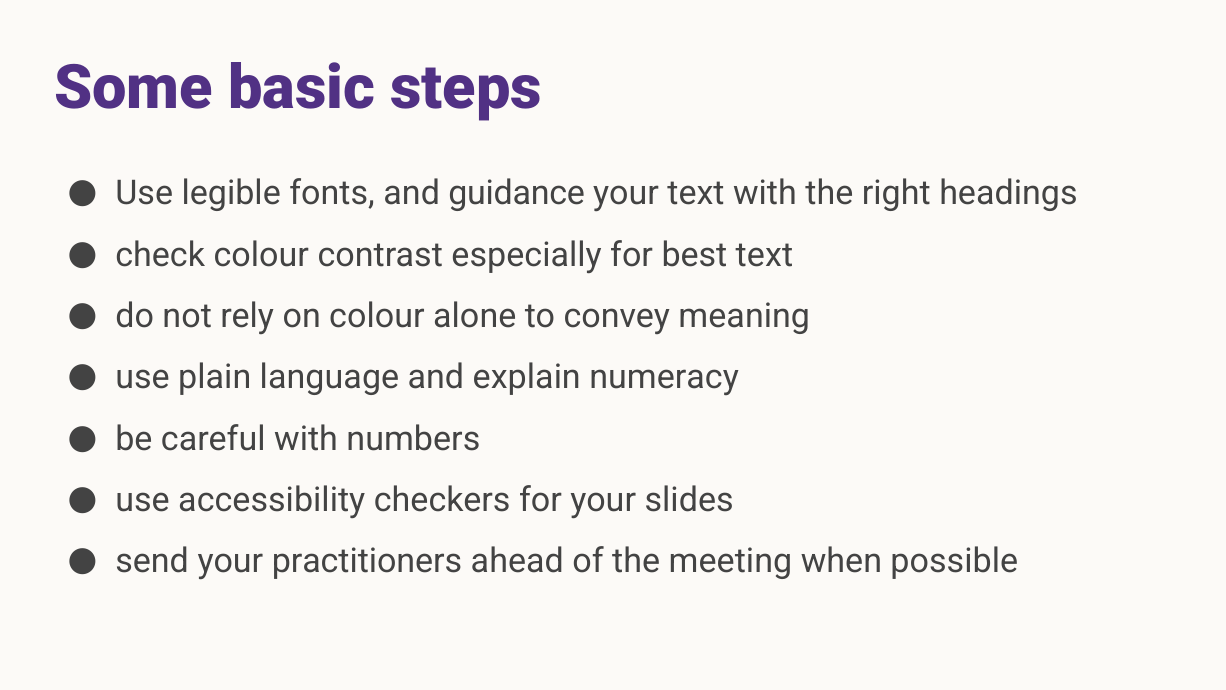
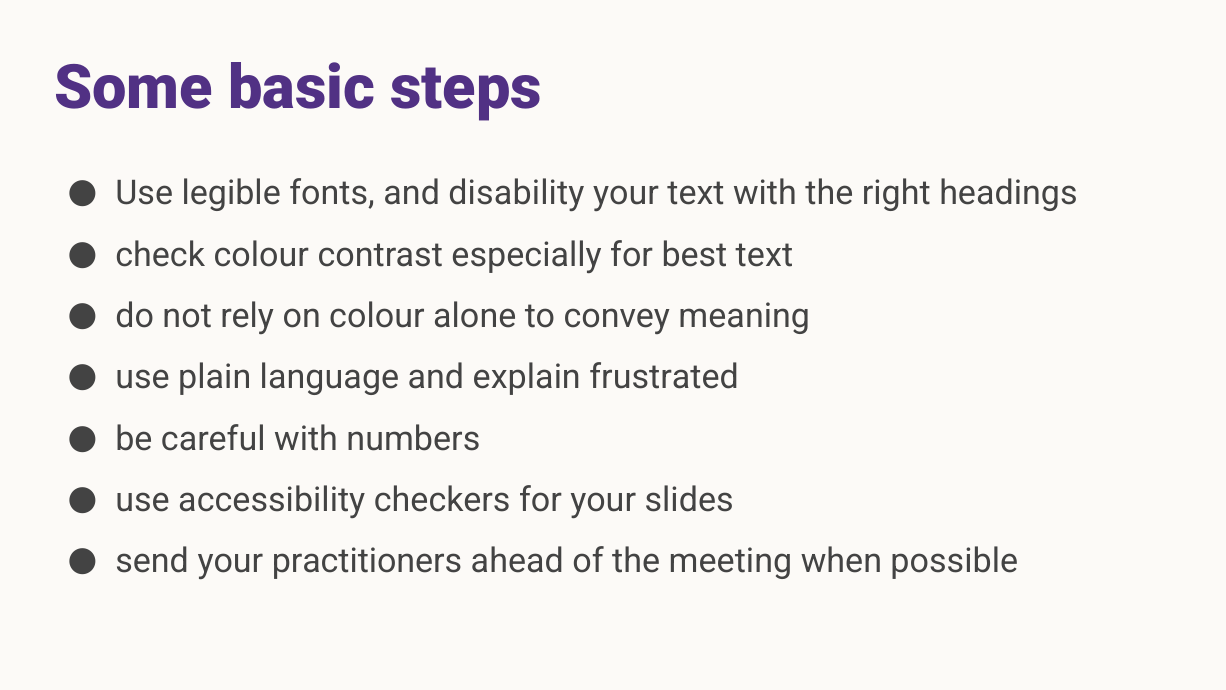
guidance: guidance -> disability (516, 193)
numeracy: numeracy -> frustrated (664, 377)
